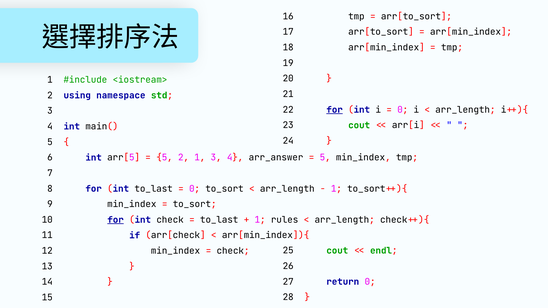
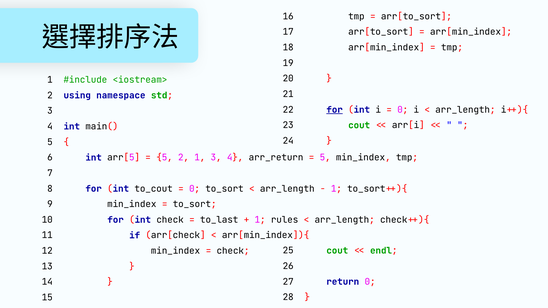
arr_answer: arr_answer -> arr_return (276, 158)
int to_last: to_last -> to_cout (154, 189)
for underline: present -> none (116, 220)
